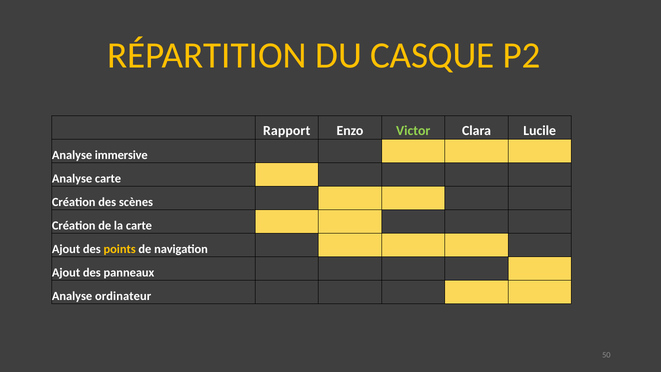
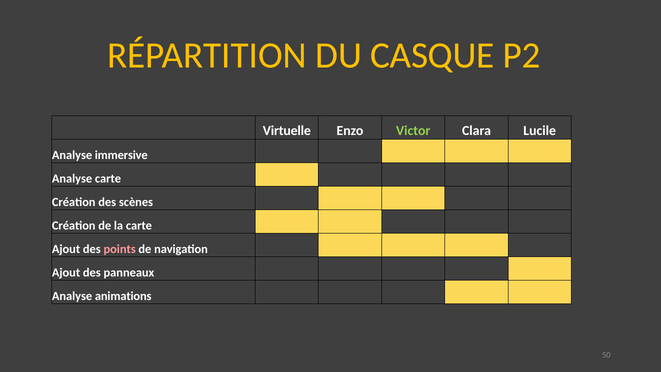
Rapport: Rapport -> Virtuelle (287, 131)
points colour: yellow -> pink (120, 249)
ordinateur: ordinateur -> animations (123, 296)
